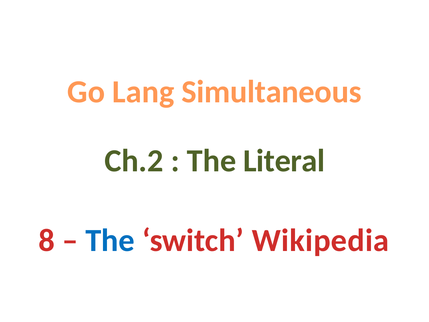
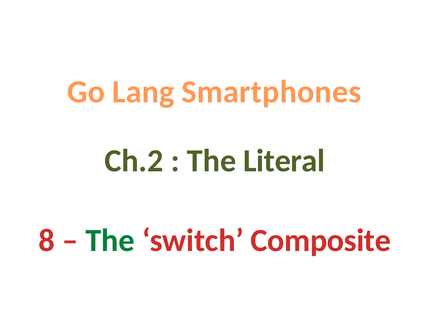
Simultaneous: Simultaneous -> Smartphones (271, 92)
The colour: blue -> green (110, 240)
Wikipedia: Wikipedia -> Composite (321, 240)
